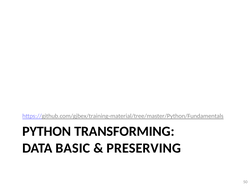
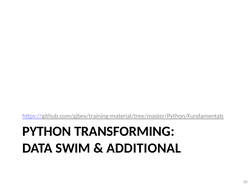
BASIC: BASIC -> SWIM (73, 148)
PRESERVING: PRESERVING -> ADDITIONAL (144, 148)
